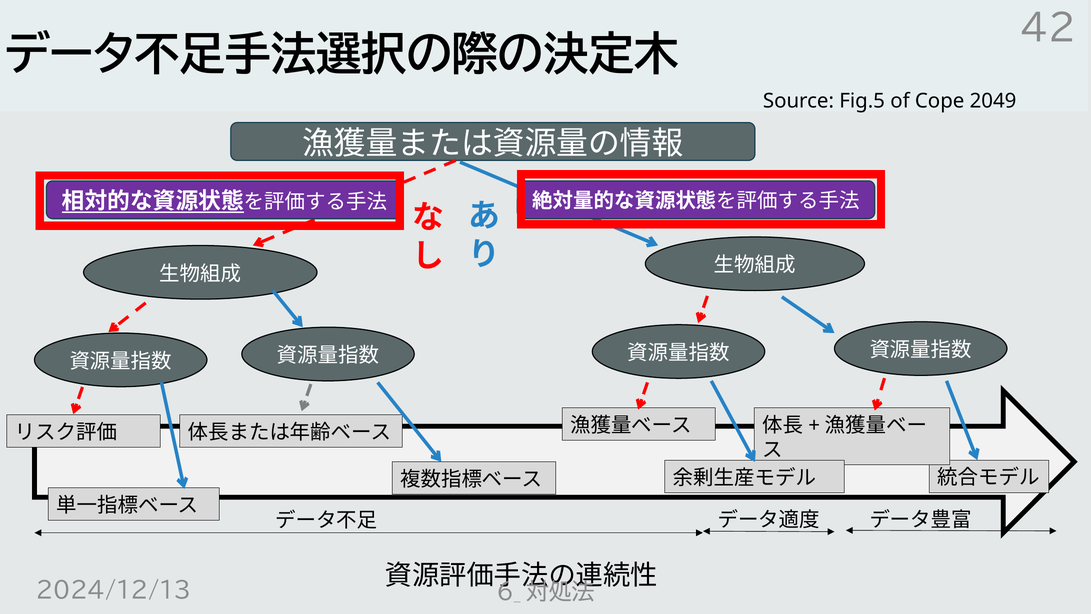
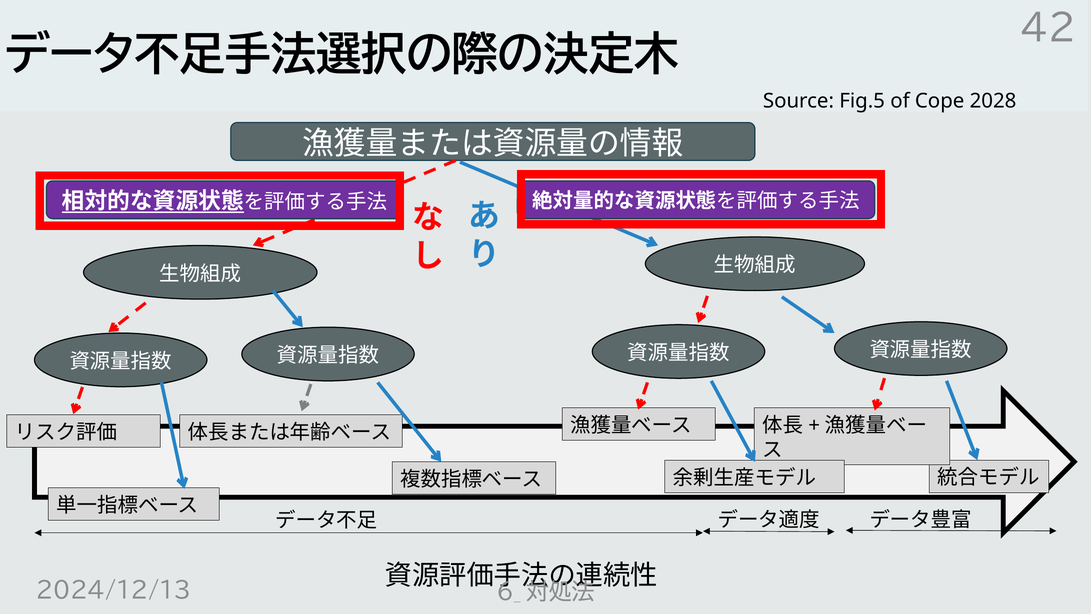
2049: 2049 -> 2028 (993, 101)
